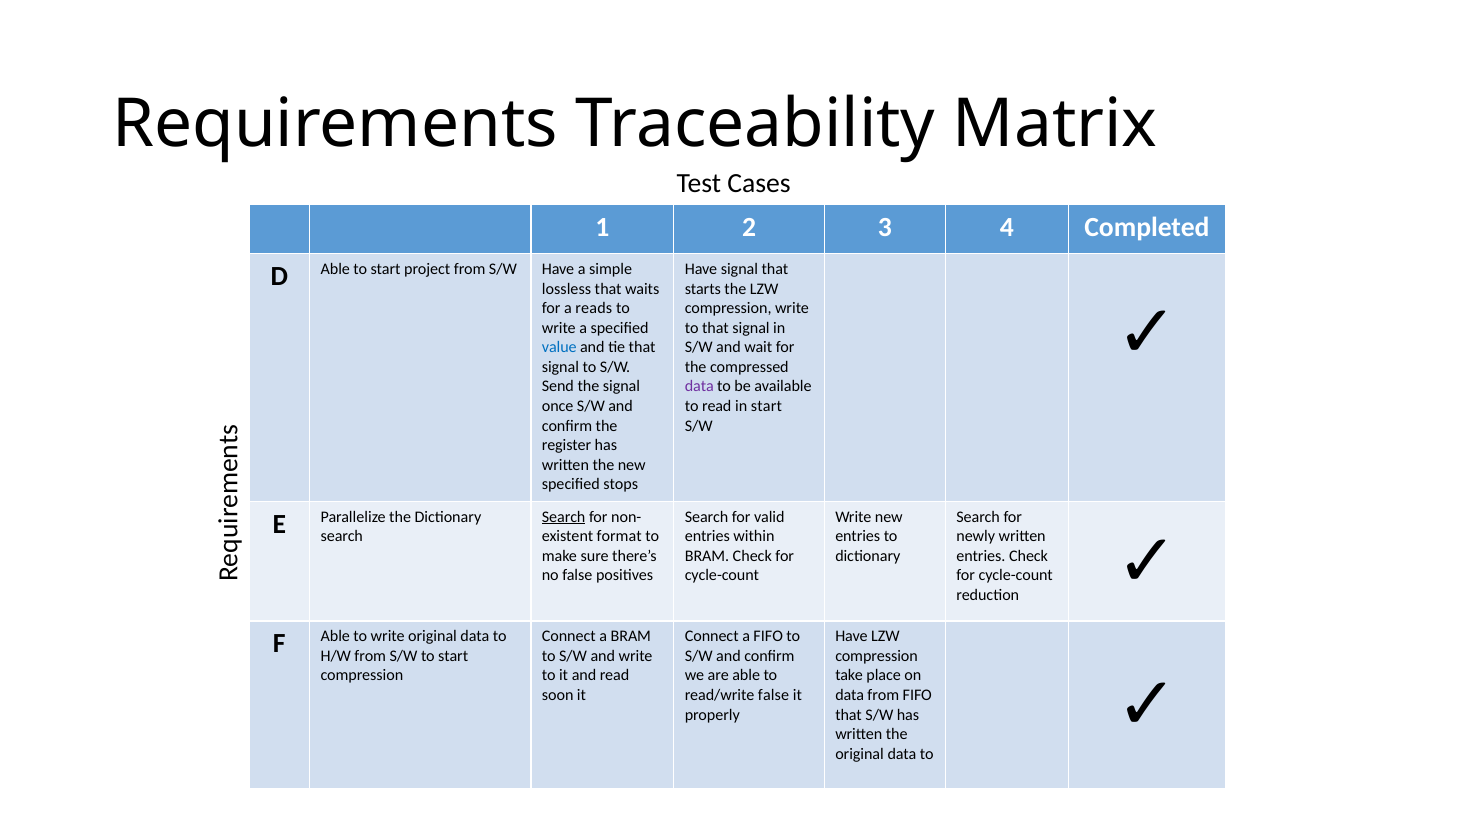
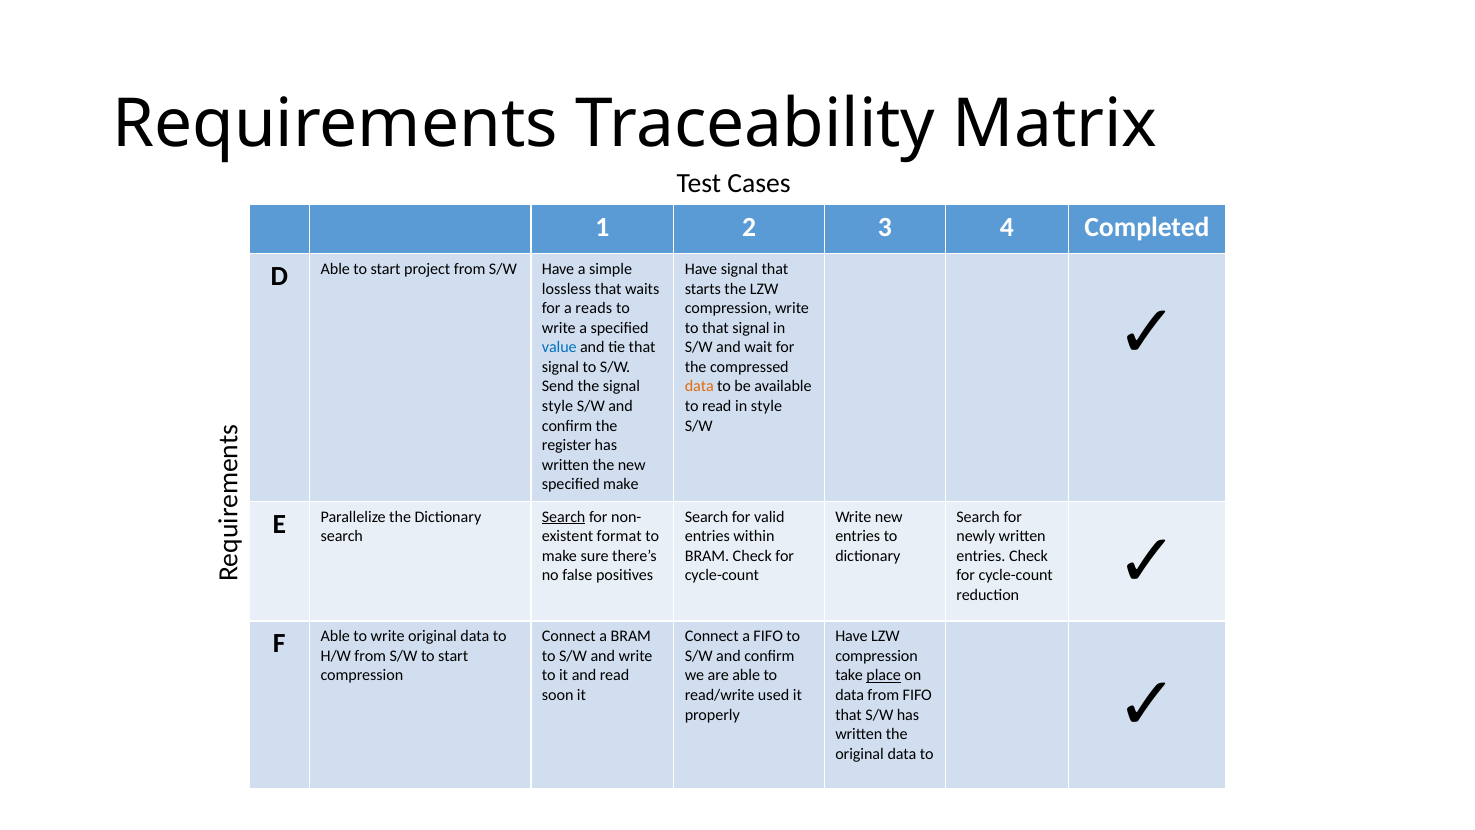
data colour: purple -> orange (699, 386)
once: once -> style (558, 406)
in start: start -> style (766, 406)
specified stops: stops -> make (621, 484)
place underline: none -> present (884, 675)
read/write false: false -> used (774, 695)
